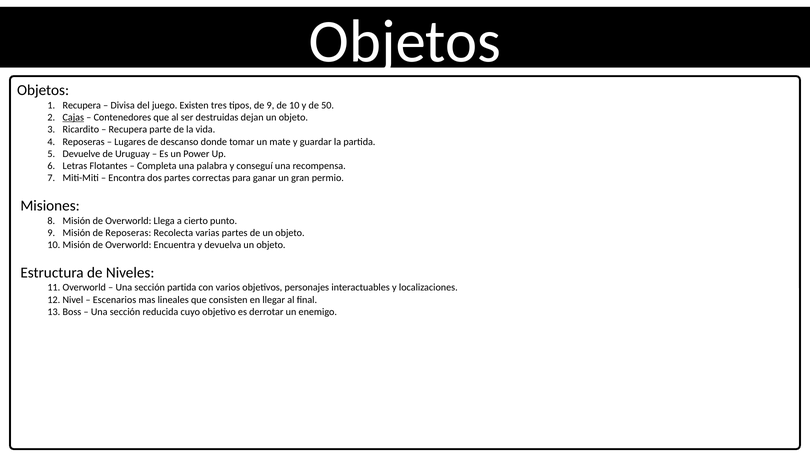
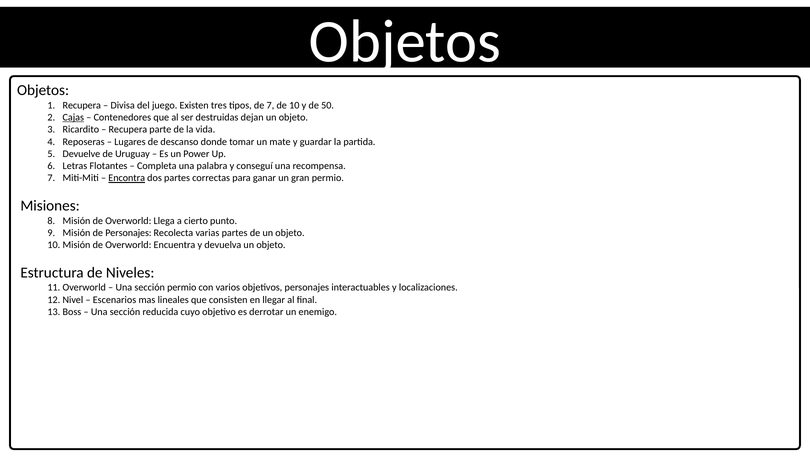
de 9: 9 -> 7 (270, 105)
Encontra underline: none -> present (127, 178)
de Reposeras: Reposeras -> Personajes (128, 233)
sección partida: partida -> permio (182, 287)
